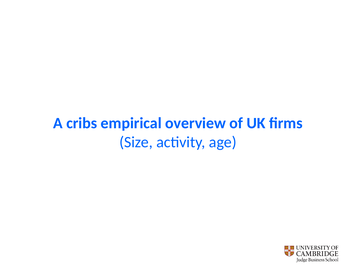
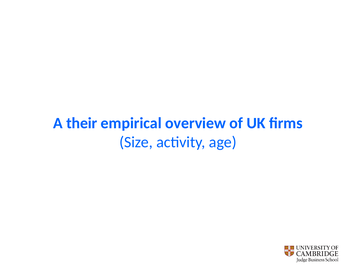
cribs: cribs -> their (82, 123)
